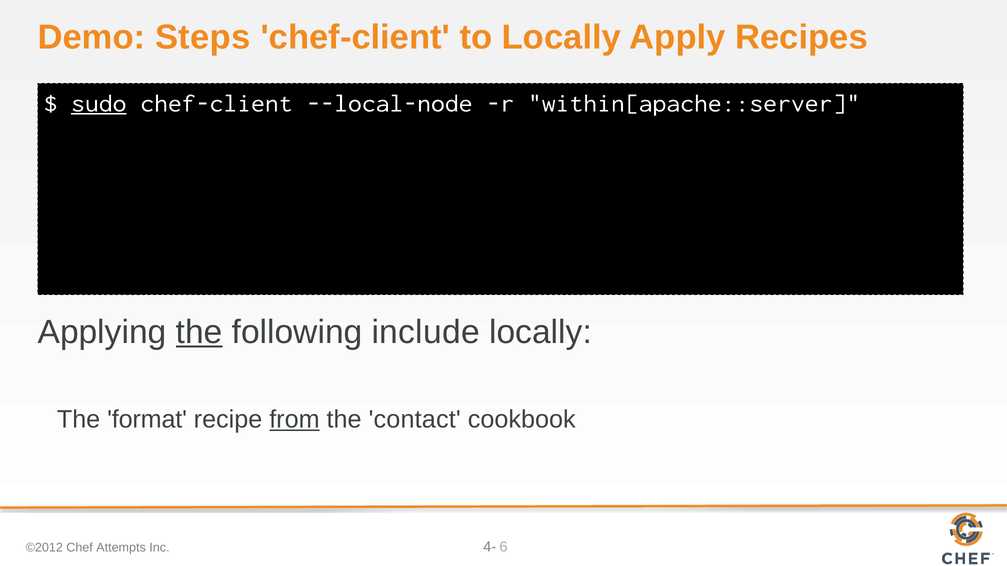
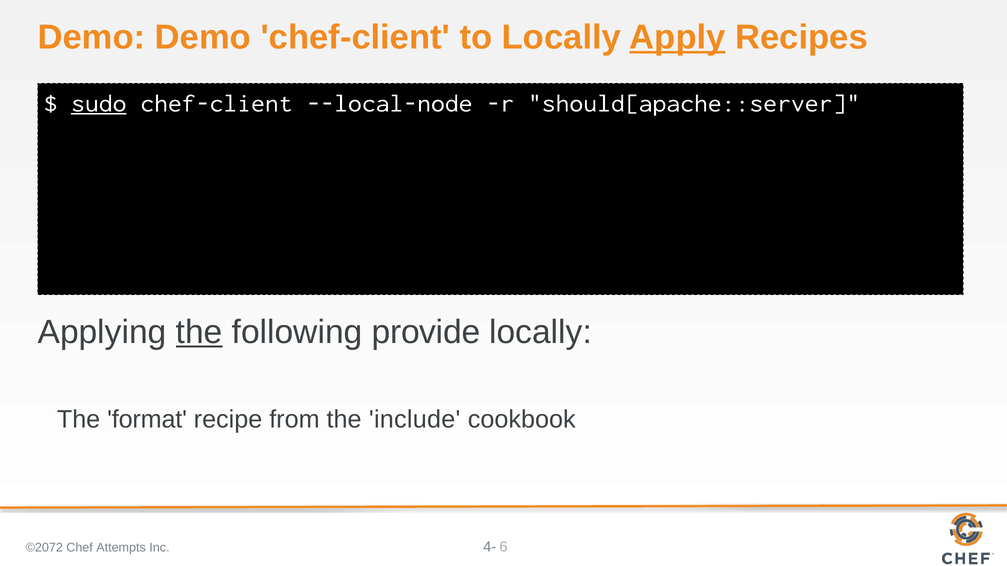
Demo Steps: Steps -> Demo (203, 37)
Apply underline: none -> present (677, 37)
within[apache::server: within[apache::server -> should[apache::server (694, 103)
include: include -> provide (426, 332)
from underline: present -> none (294, 420)
contact: contact -> include (415, 420)
©2012: ©2012 -> ©2072 (44, 548)
